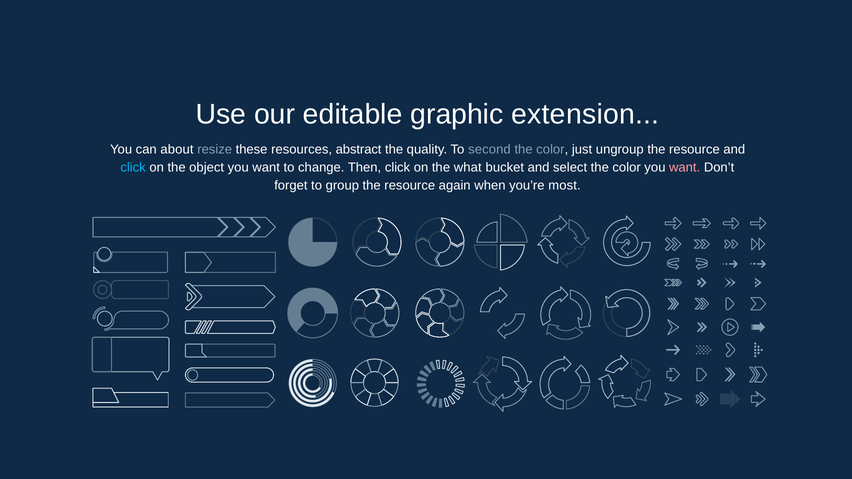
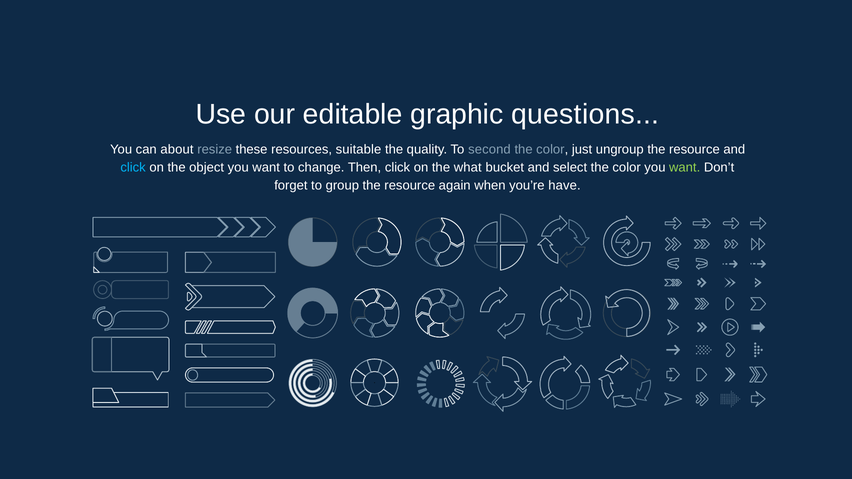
extension: extension -> questions (585, 115)
abstract: abstract -> suitable (358, 150)
want colour: pink -> light green (685, 167)
most: most -> have (564, 185)
